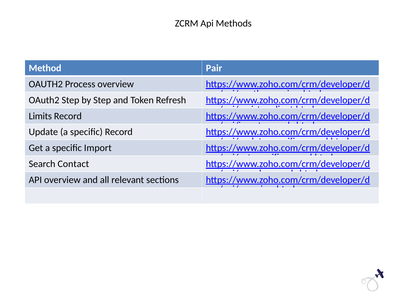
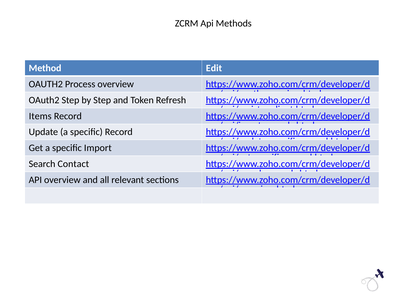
Pair: Pair -> Edit (214, 68)
Limits: Limits -> Items (40, 116)
